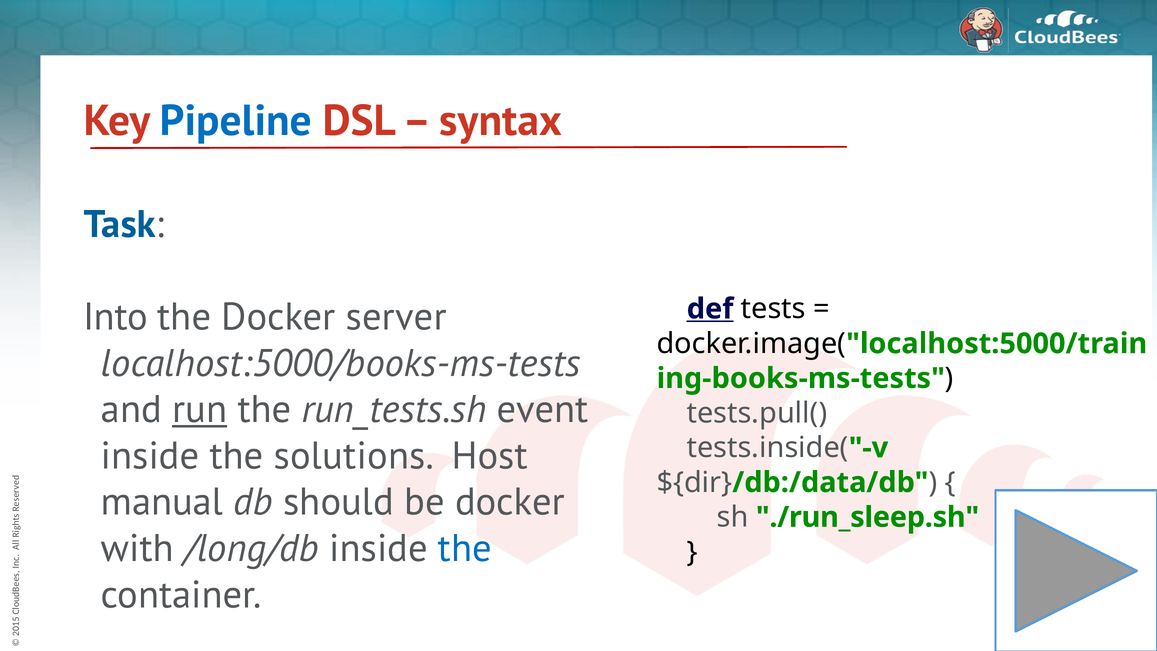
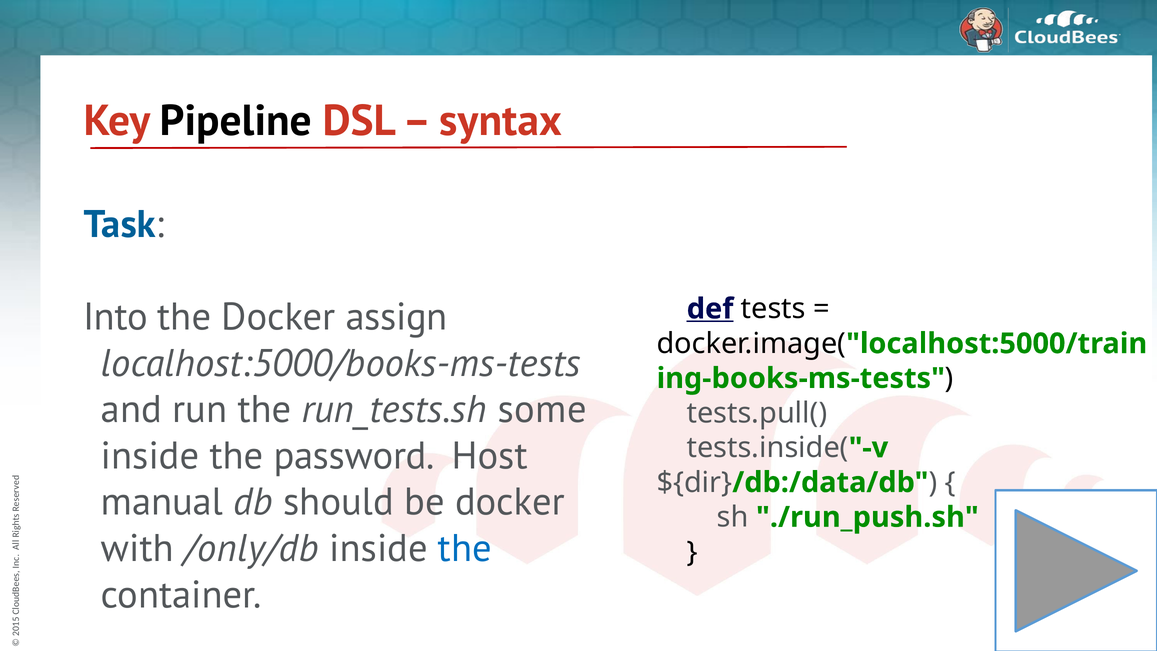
Pipeline colour: blue -> black (236, 121)
server: server -> assign (397, 317)
run underline: present -> none (200, 409)
event: event -> some (542, 409)
solutions: solutions -> password (354, 456)
./run_sleep.sh: ./run_sleep.sh -> ./run_push.sh (867, 517)
/long/db: /long/db -> /only/db (251, 548)
